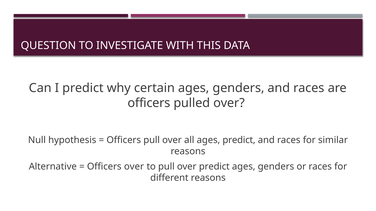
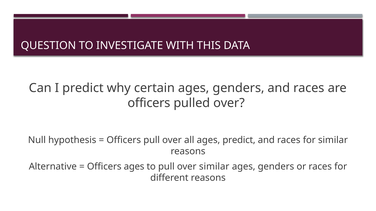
Officers over: over -> ages (134, 167)
over predict: predict -> similar (214, 167)
